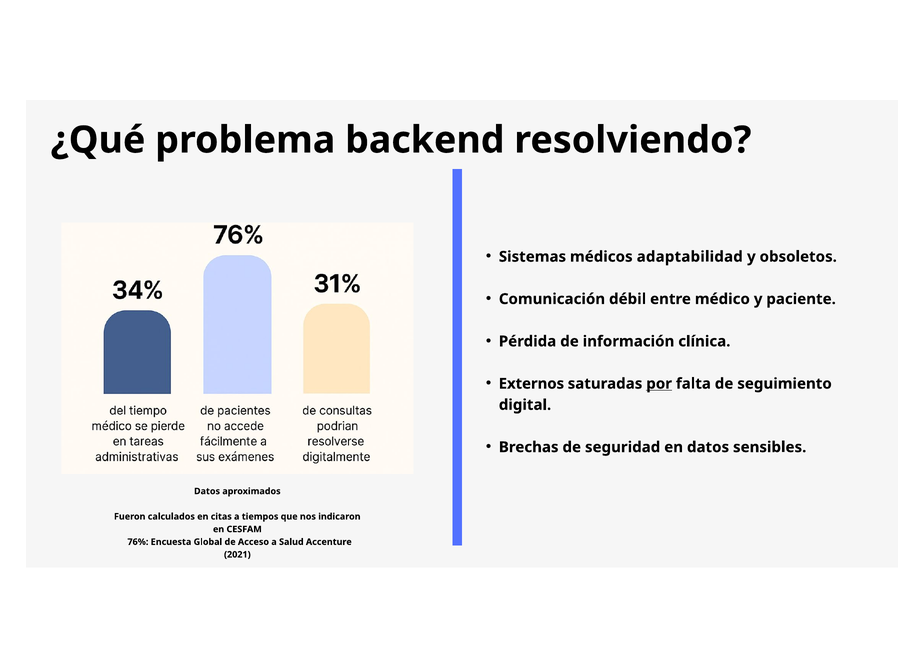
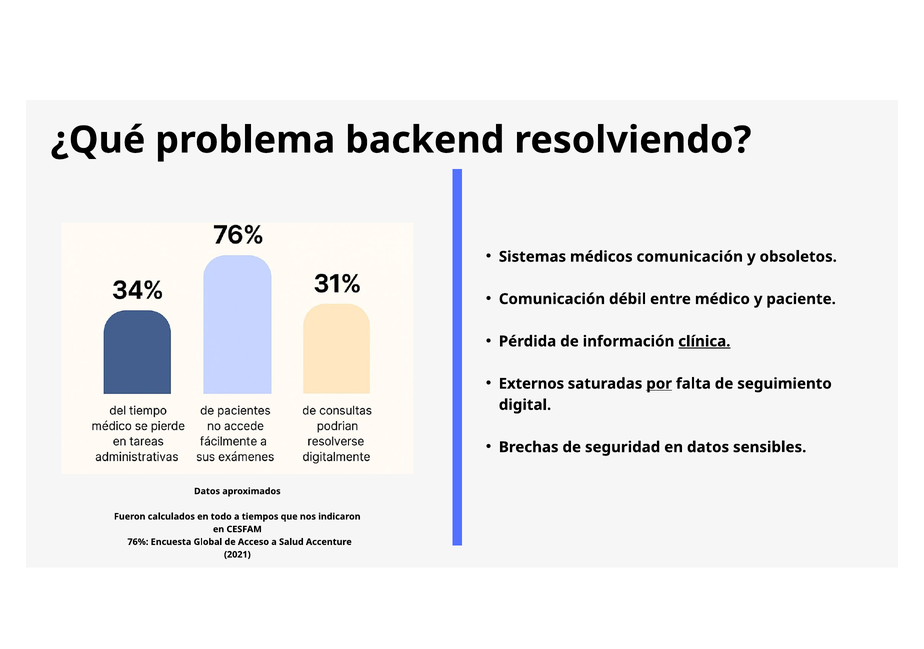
médicos adaptabilidad: adaptabilidad -> comunicación (690, 257)
clínica underline: none -> present (704, 342)
citas: citas -> todo (221, 517)
